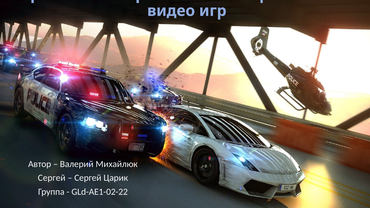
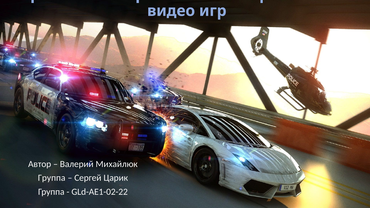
Сергей: Сергей -> Группа (52, 178)
